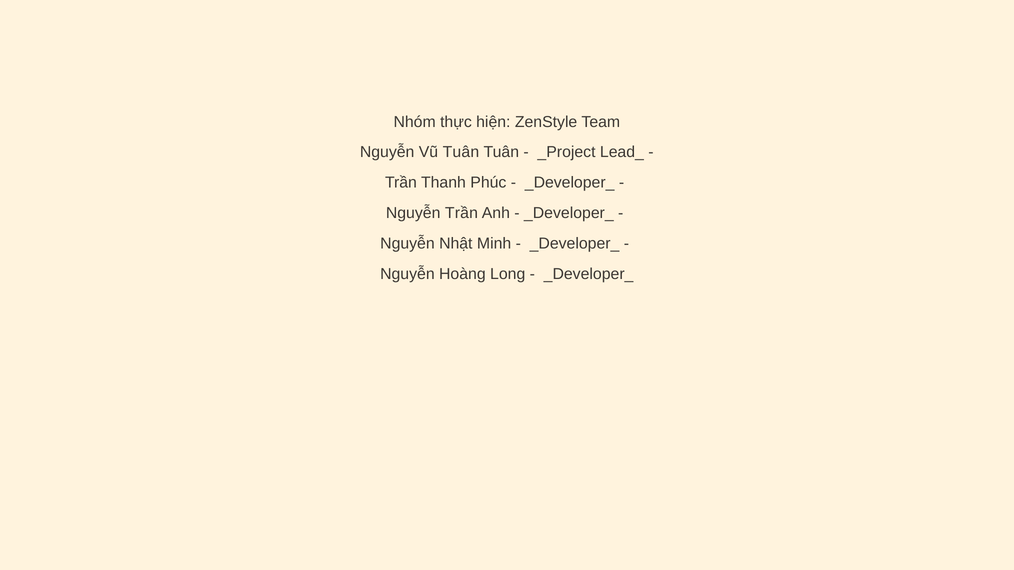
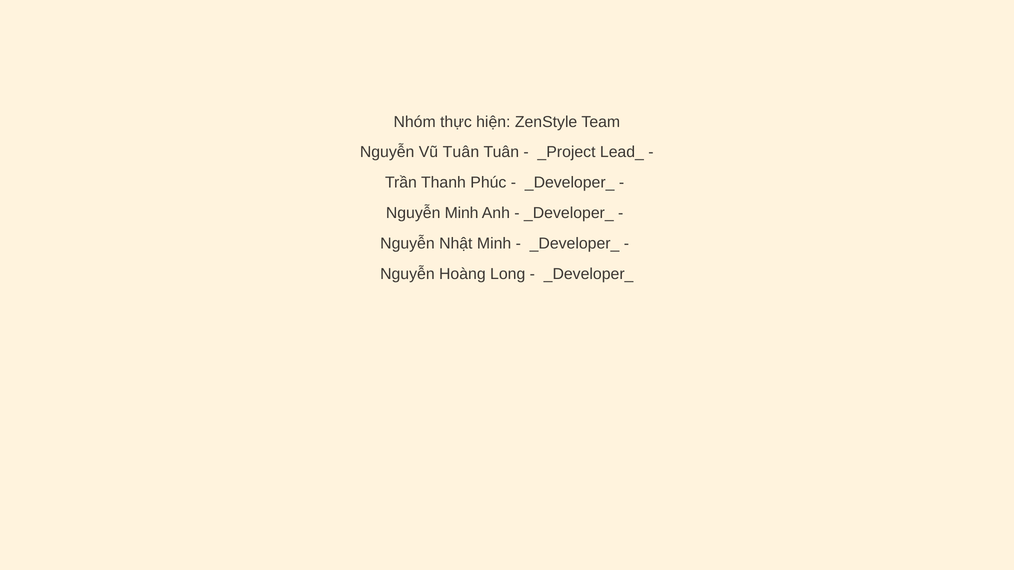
Nguyễn Trần: Trần -> Minh (462, 213)
